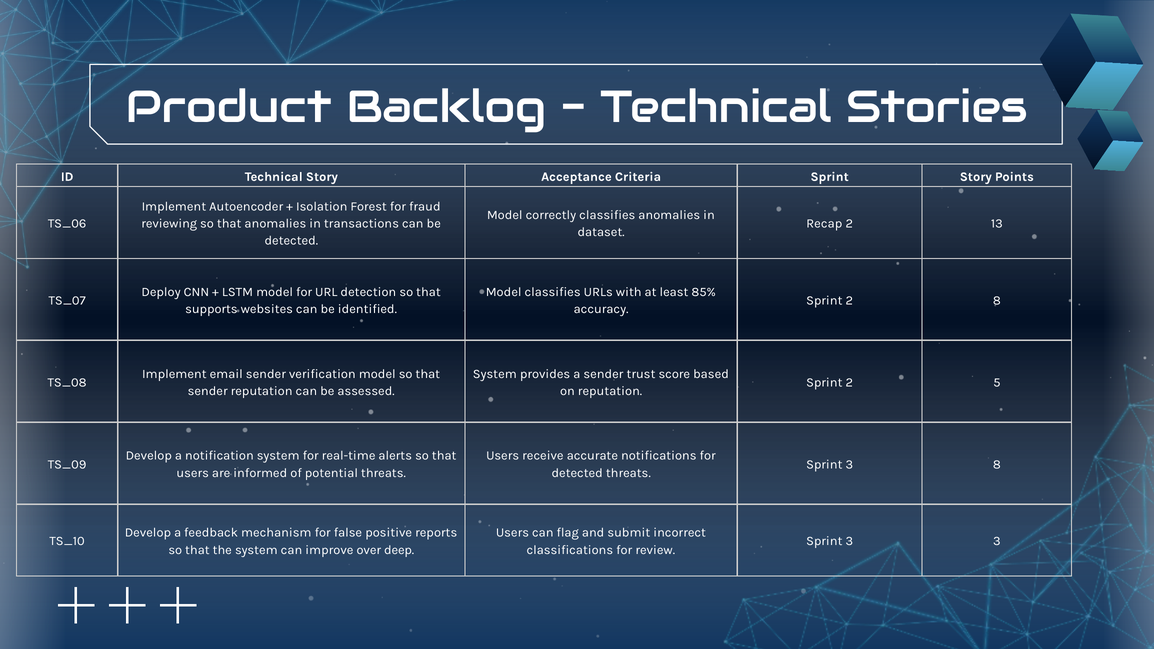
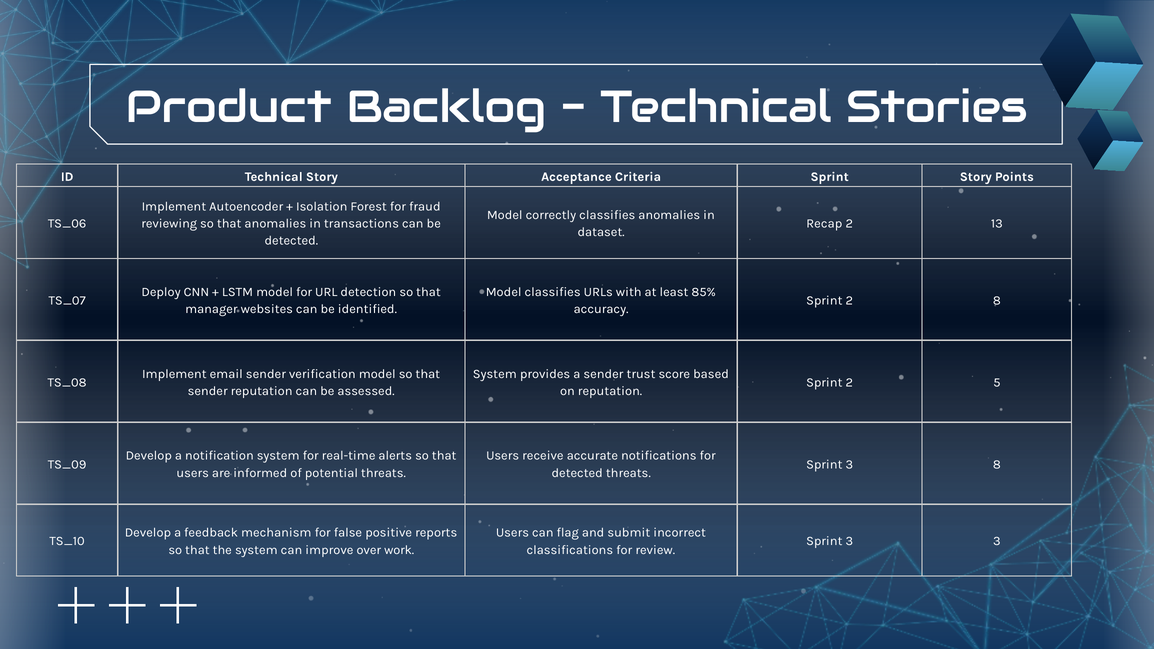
supports: supports -> manager (211, 309)
deep: deep -> work (399, 550)
